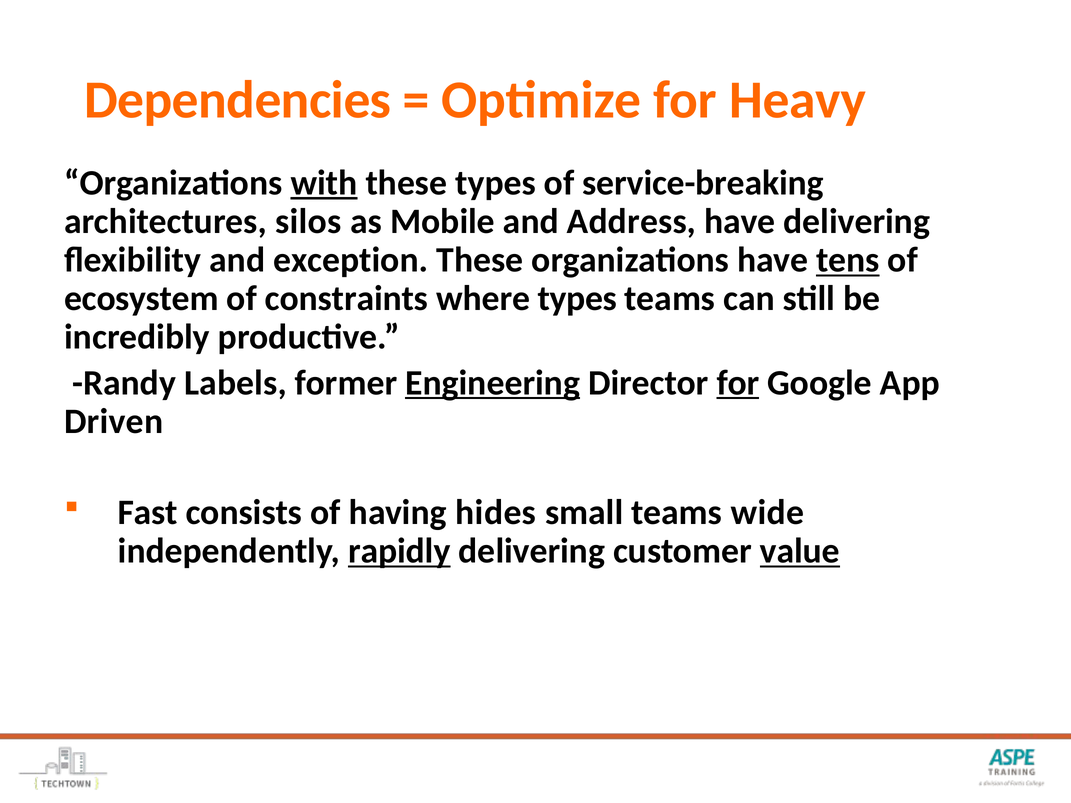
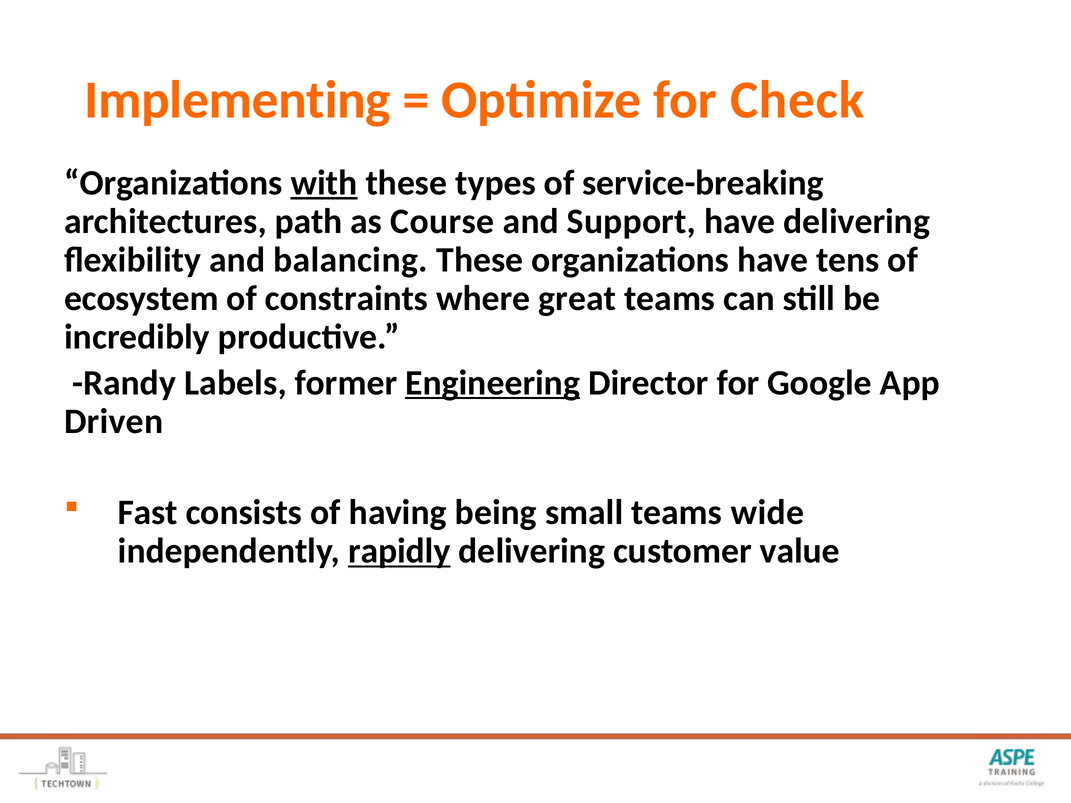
Dependencies: Dependencies -> Implementing (238, 100)
Heavy: Heavy -> Check (797, 100)
silos: silos -> path (309, 222)
Mobile: Mobile -> Course (442, 222)
Address: Address -> Support (632, 222)
exception: exception -> balancing (351, 260)
tens underline: present -> none (848, 260)
where types: types -> great (577, 299)
for underline: present -> none (738, 383)
hides: hides -> being (496, 513)
value underline: present -> none (800, 551)
